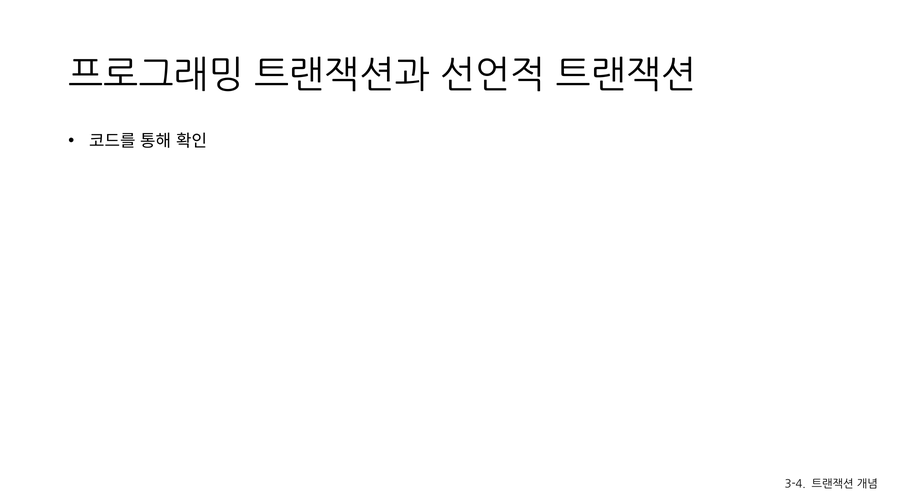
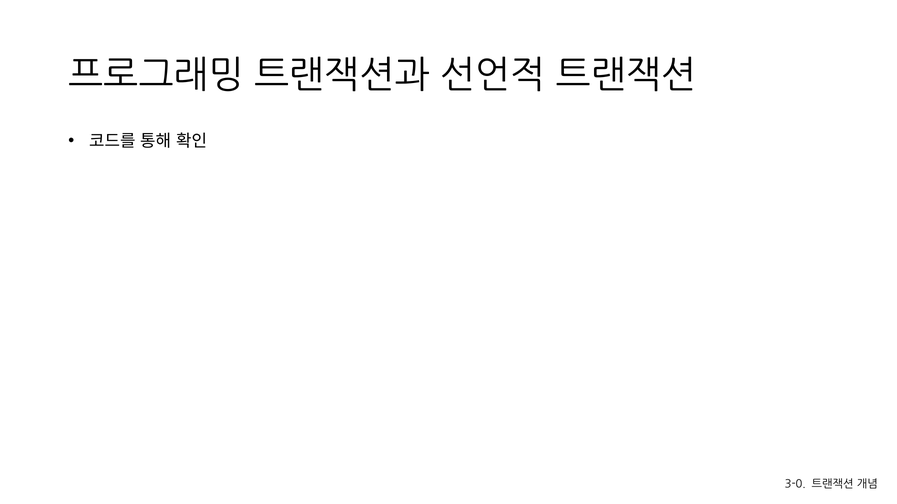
3-4: 3-4 -> 3-0 (795, 485)
